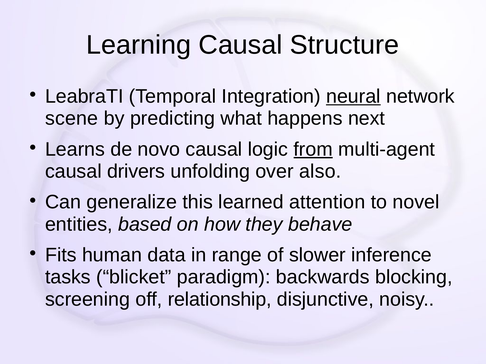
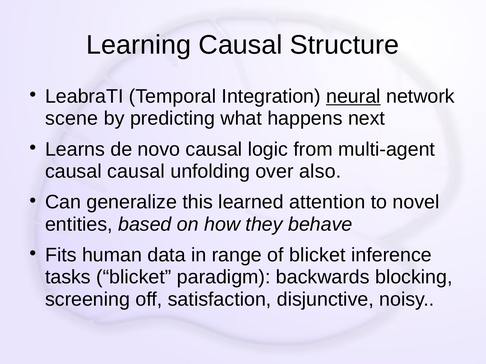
from underline: present -> none (313, 150)
causal drivers: drivers -> causal (136, 172)
of slower: slower -> blicket (317, 256)
relationship: relationship -> satisfaction (220, 300)
